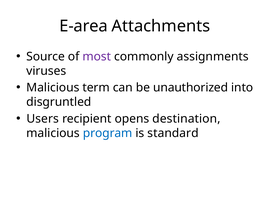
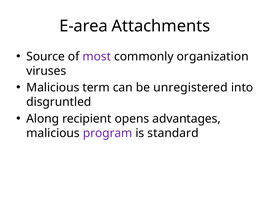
assignments: assignments -> organization (213, 57)
unauthorized: unauthorized -> unregistered (190, 88)
Users: Users -> Along (43, 119)
destination: destination -> advantages (187, 119)
program colour: blue -> purple (108, 133)
